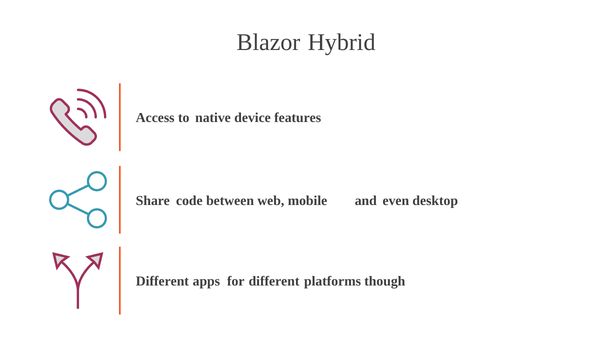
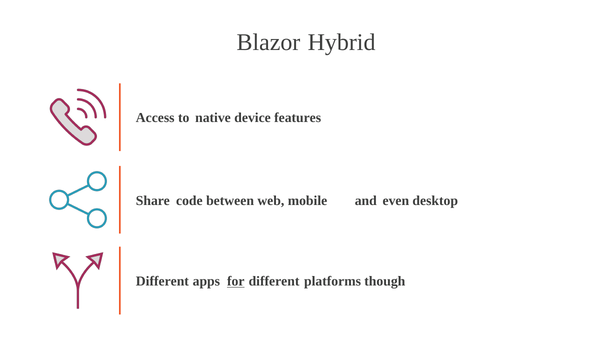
for underline: none -> present (236, 281)
